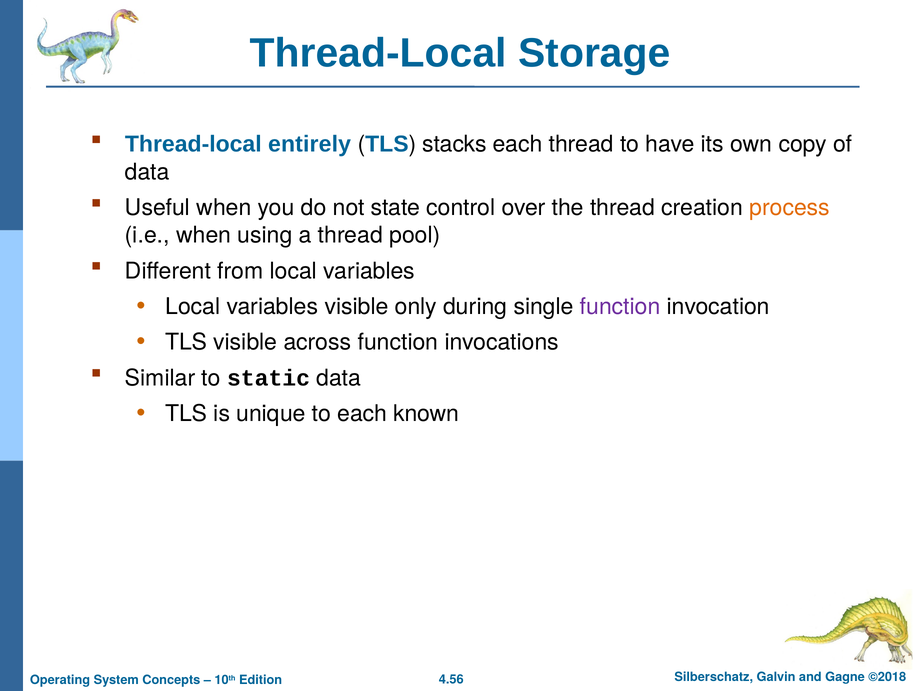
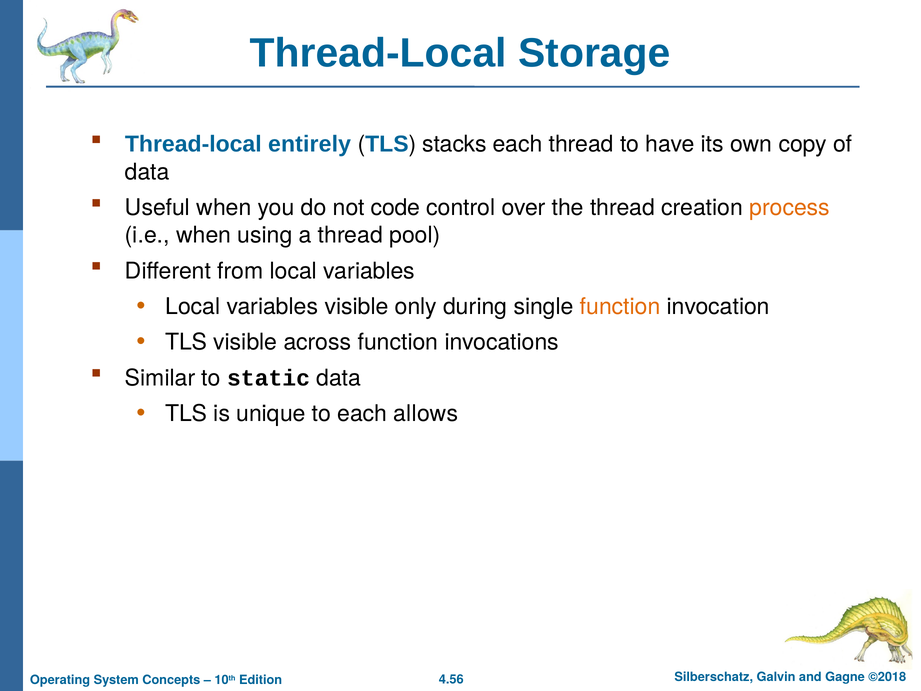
state: state -> code (396, 208)
function colour: purple -> orange (620, 307)
known: known -> allows (426, 414)
